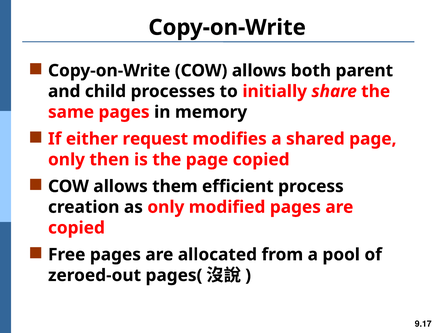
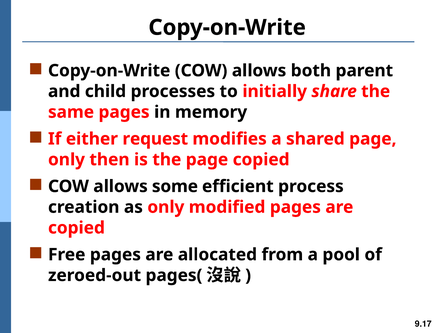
them: them -> some (175, 186)
